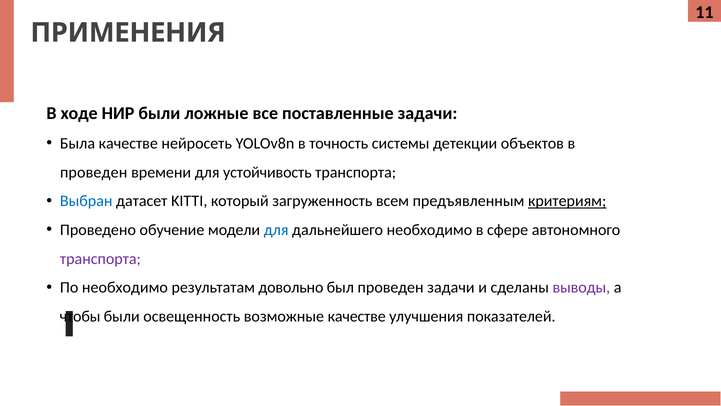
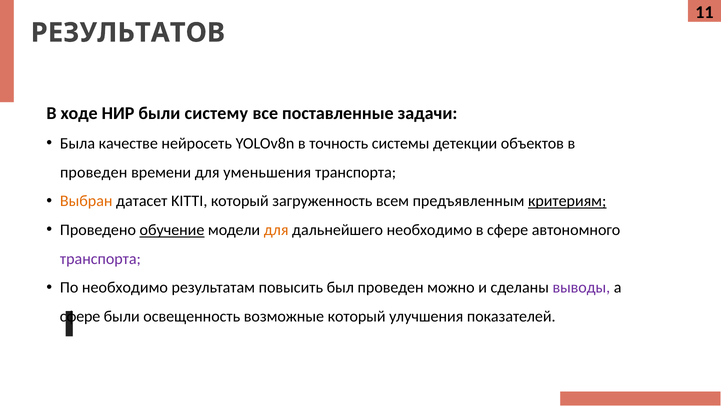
ПРИМЕНЕНИЯ: ПРИМЕНЕНИЯ -> РЕЗУЛЬТАТОВ (128, 33)
ложные: ложные -> систему (216, 113)
устойчивость: устойчивость -> уменьшения (267, 172)
Выбран colour: blue -> orange (86, 201)
обучение underline: none -> present (172, 230)
для colour: blue -> orange (276, 230)
довольно: довольно -> повысить (291, 287)
проведен задачи: задачи -> можно (451, 287)
чтобы: чтобы -> сфере (80, 316)
возможные качестве: качестве -> который (357, 316)
